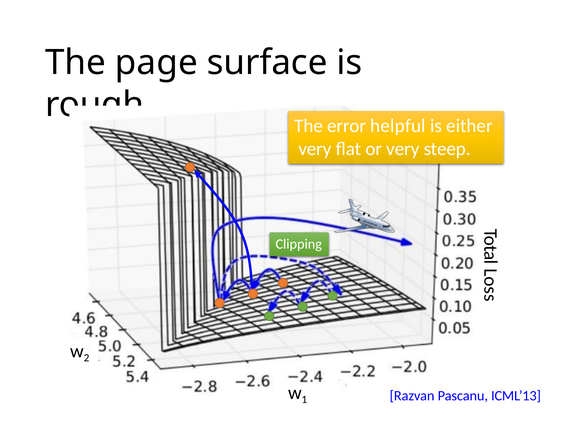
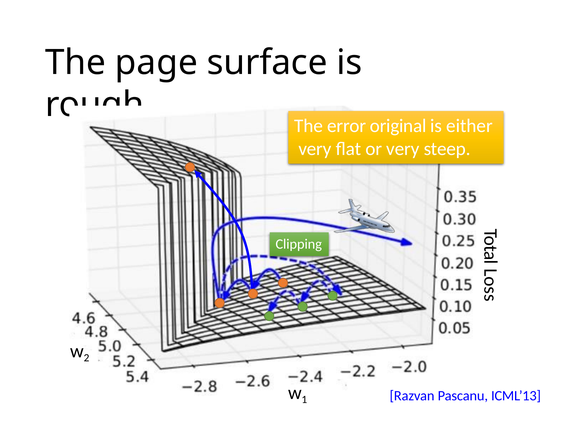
helpful: helpful -> original (398, 126)
